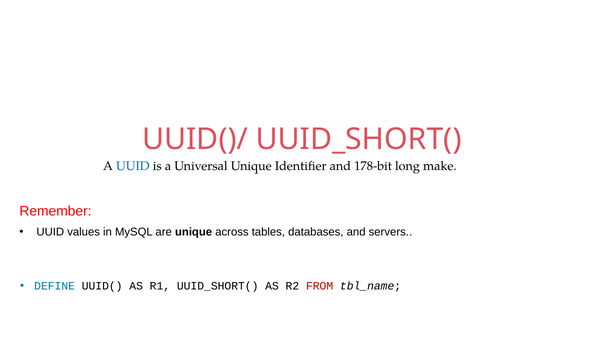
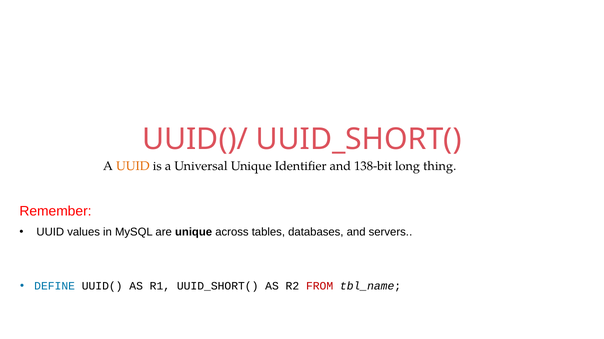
UUID colour: blue -> orange (133, 166)
178-bit: 178-bit -> 138-bit (373, 166)
make: make -> thing (440, 166)
